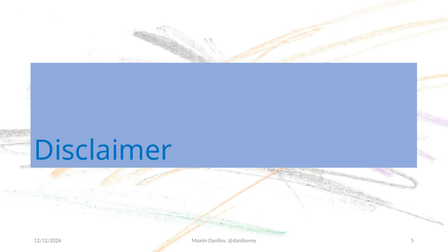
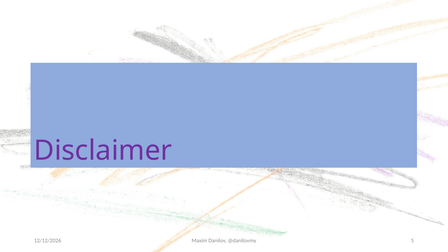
Disclaimer colour: blue -> purple (103, 151)
